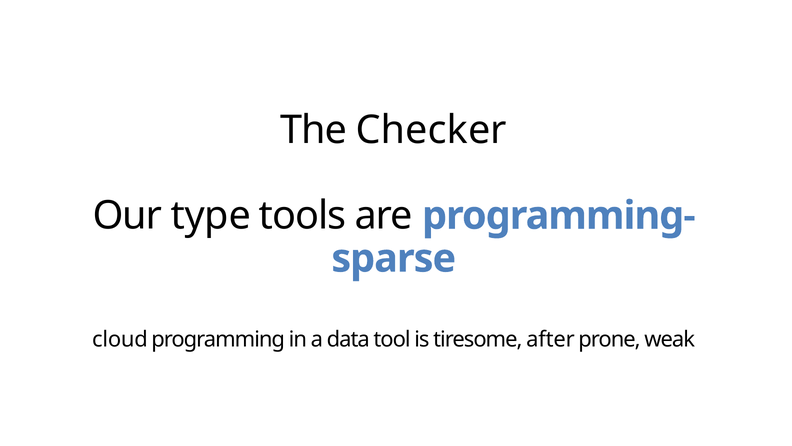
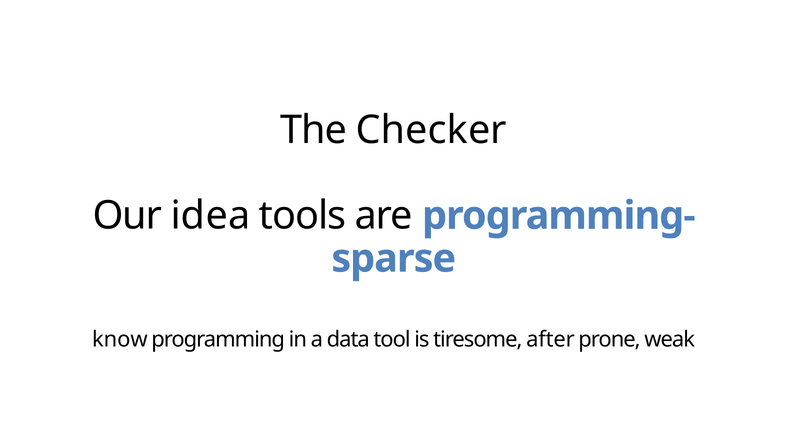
type: type -> idea (210, 216)
cloud: cloud -> know (120, 339)
